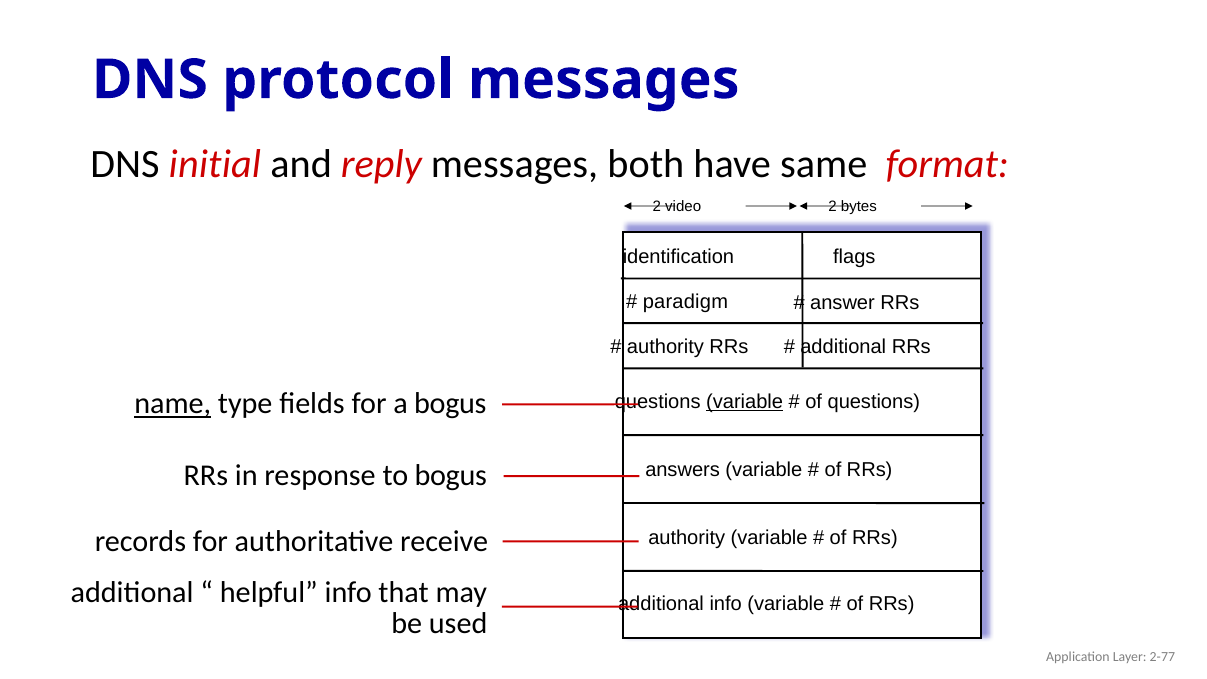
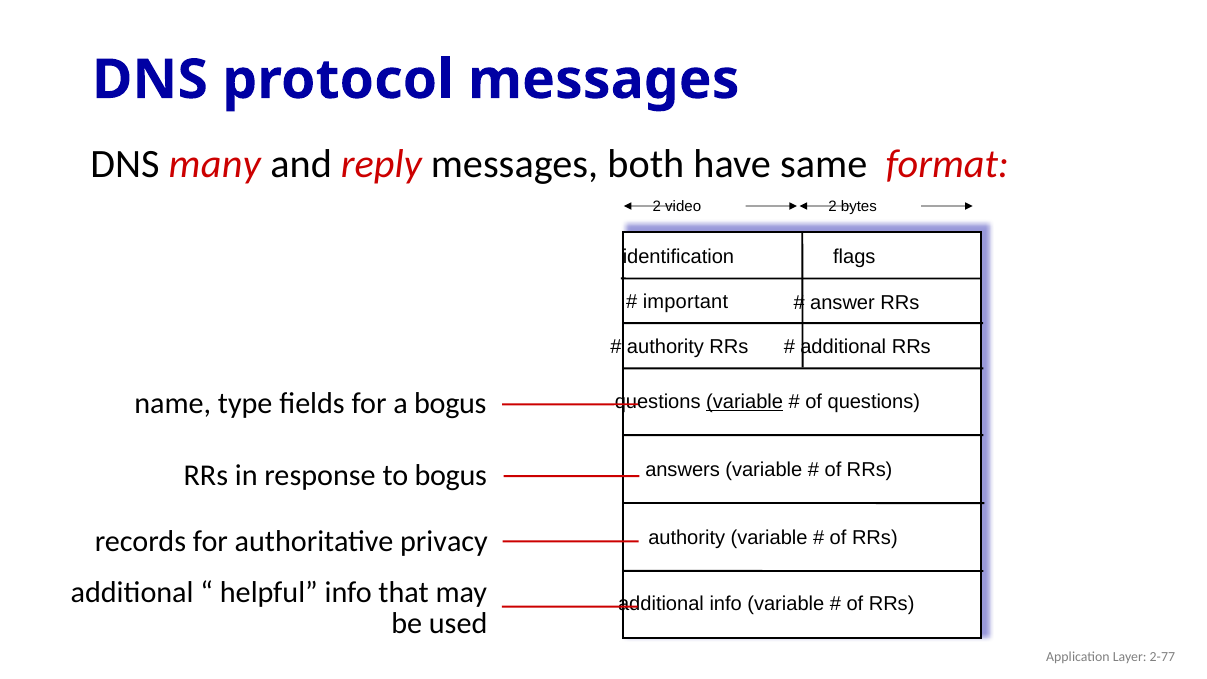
initial: initial -> many (215, 164)
paradigm: paradigm -> important (685, 302)
name underline: present -> none (173, 404)
receive: receive -> privacy (444, 541)
